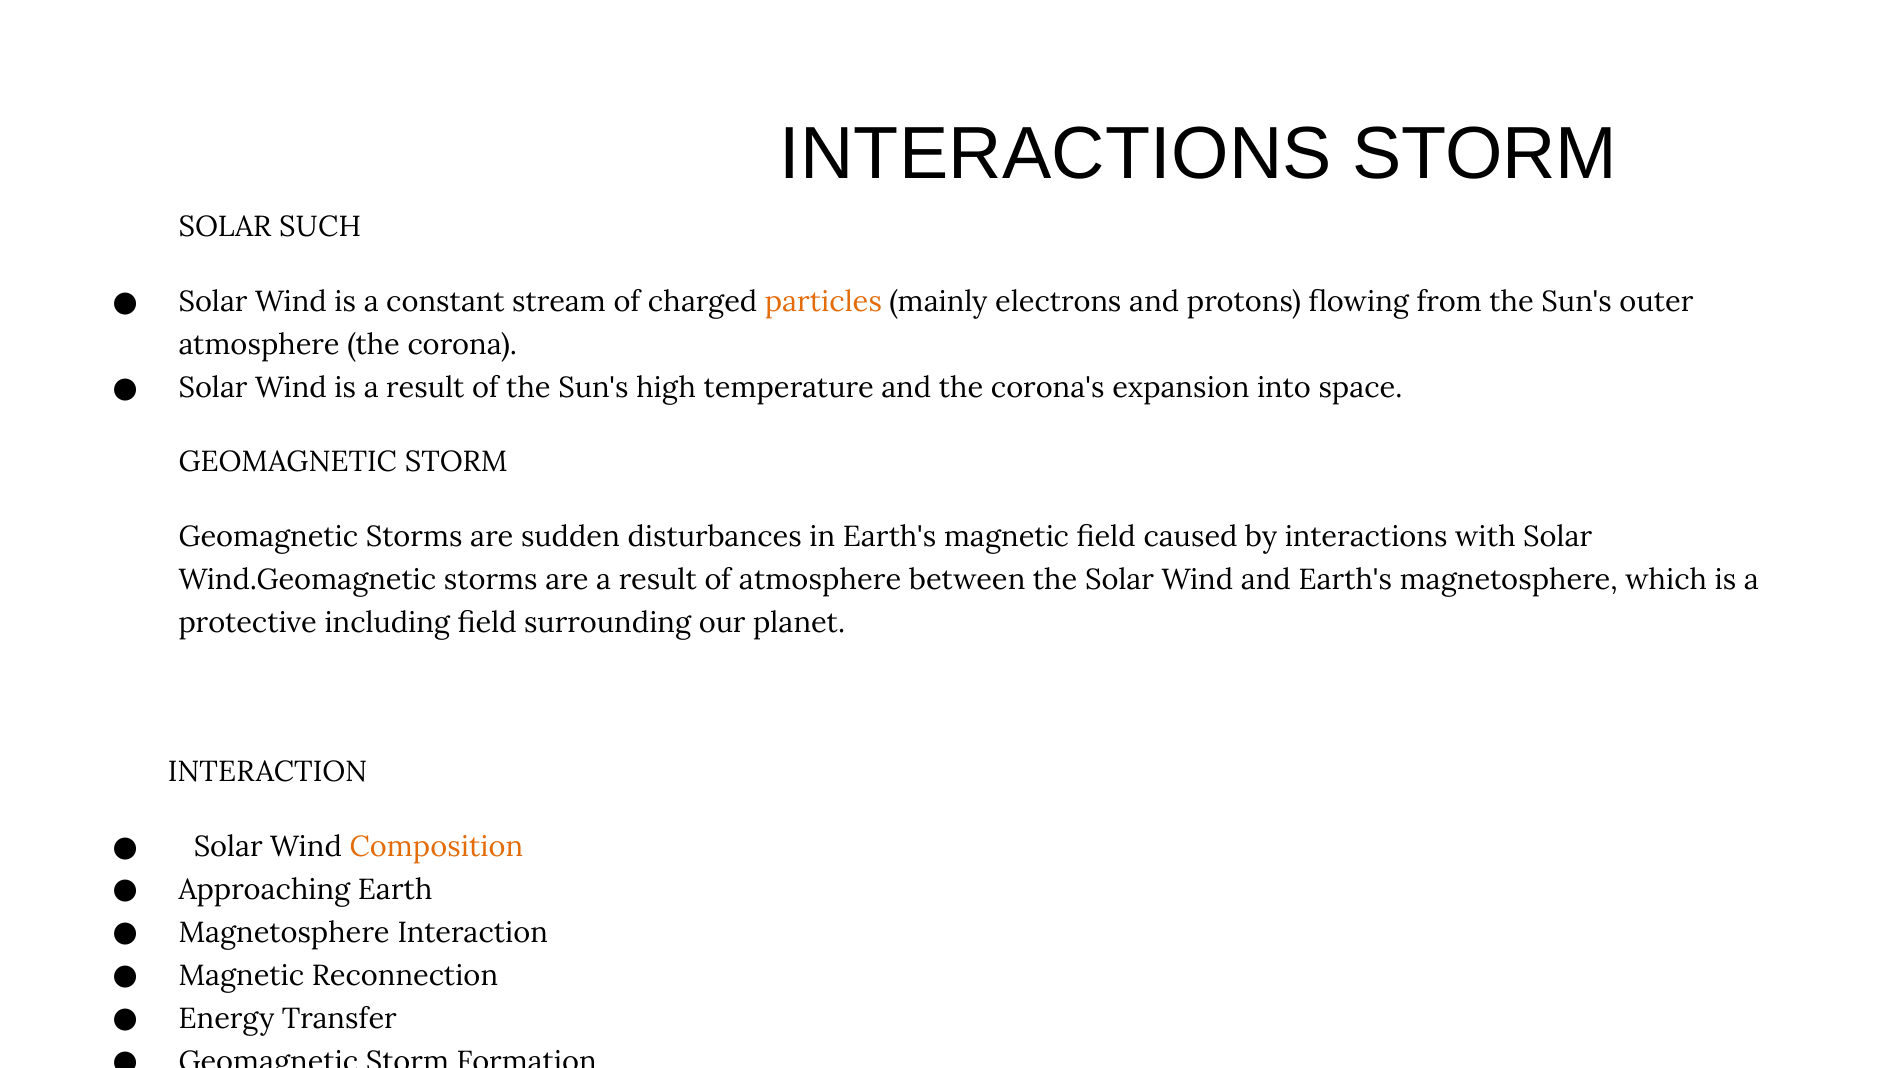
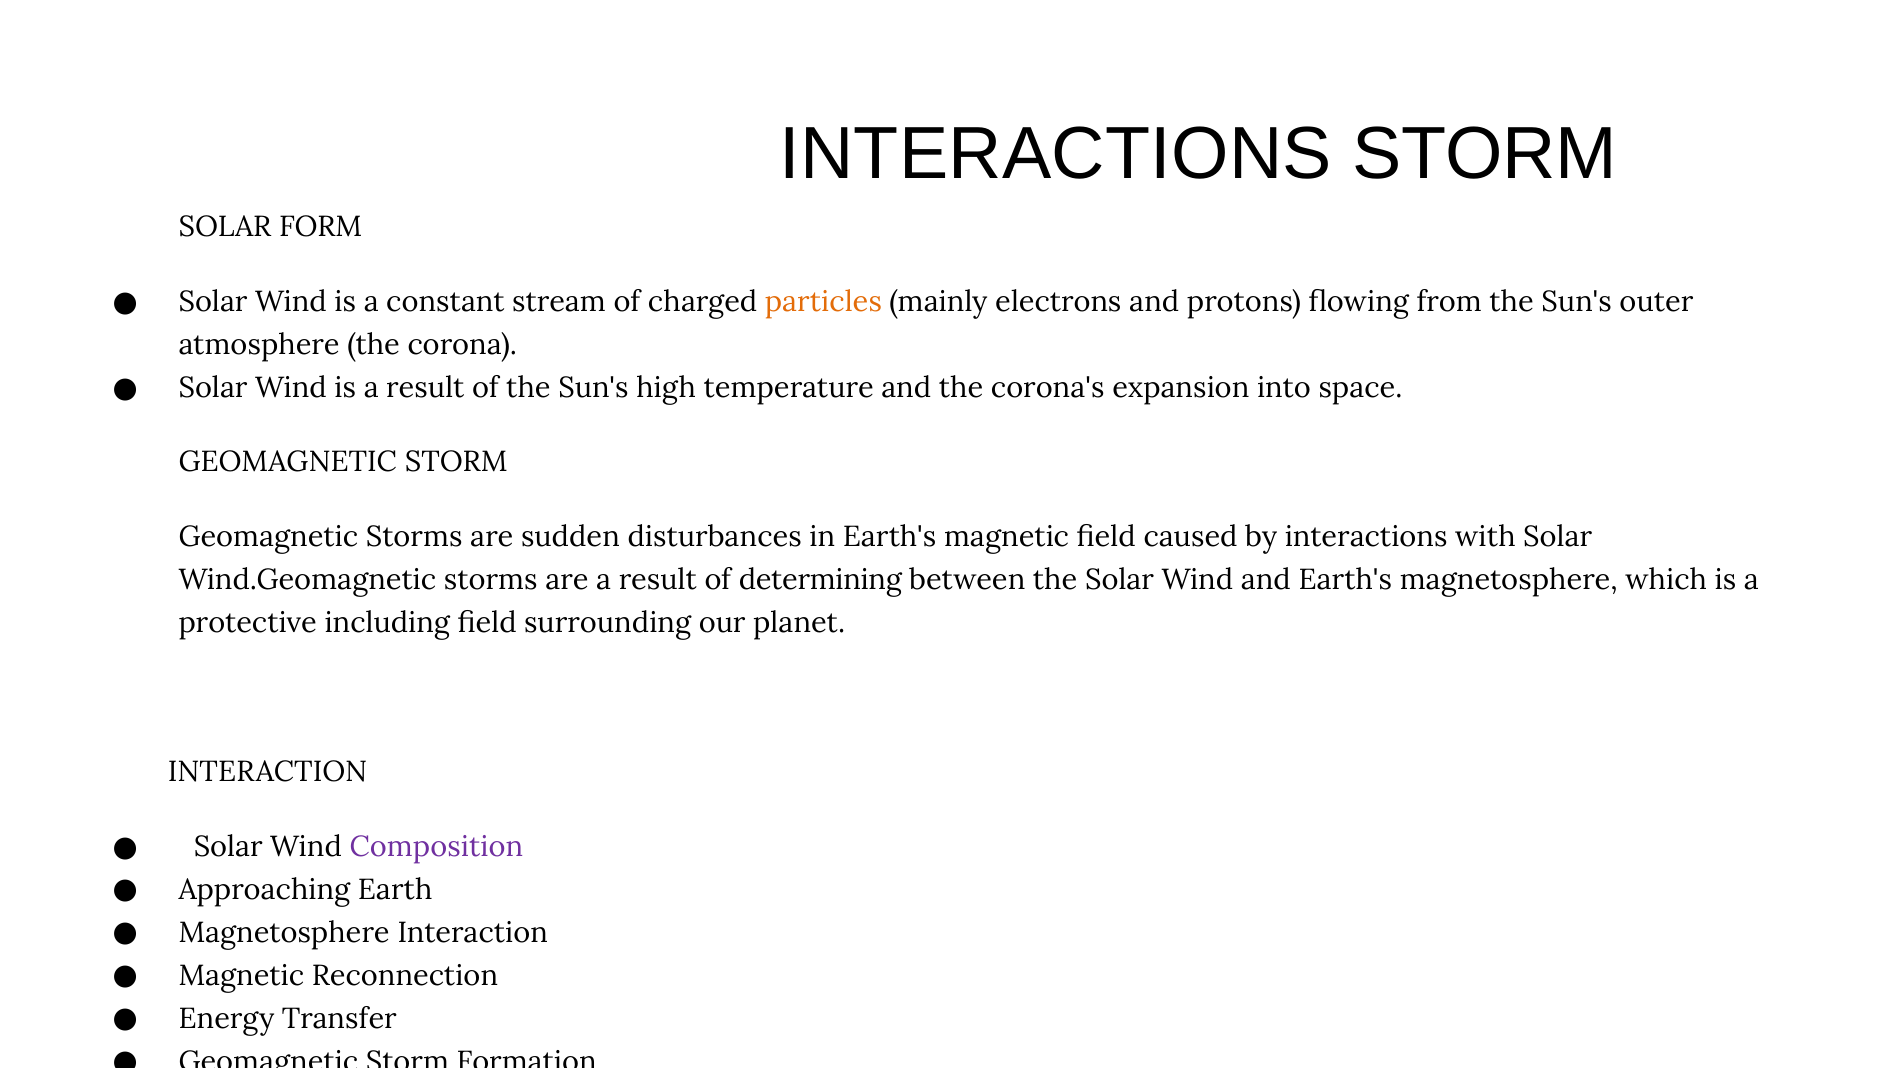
SUCH: SUCH -> FORM (321, 227)
of atmosphere: atmosphere -> determining (820, 580)
Composition colour: orange -> purple (436, 846)
